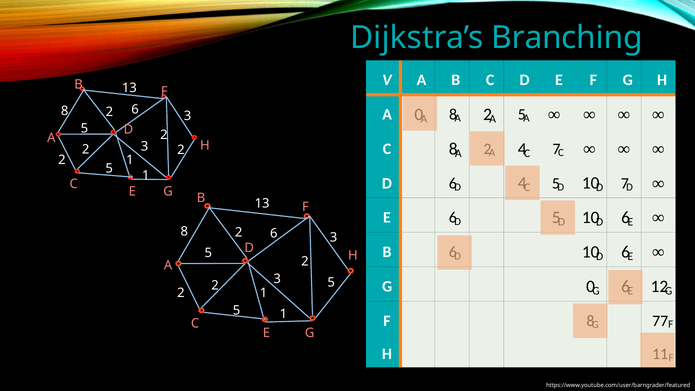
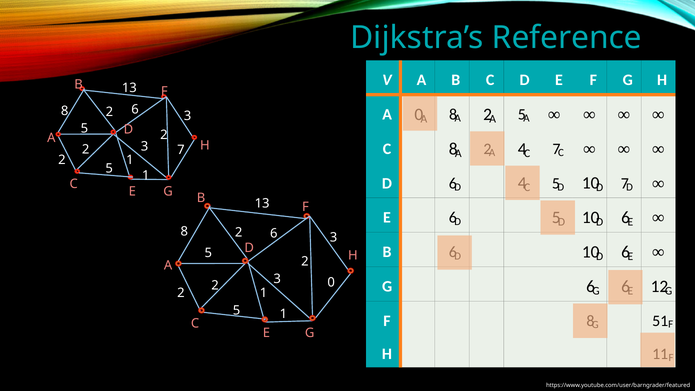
Branching: Branching -> Reference (567, 38)
3 2: 2 -> 7 (181, 150)
3 5: 5 -> 0 (331, 282)
0: 0 -> 6 (591, 286)
77: 77 -> 51 (660, 321)
